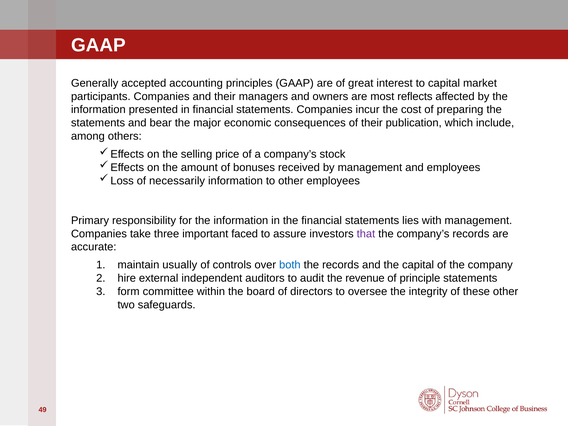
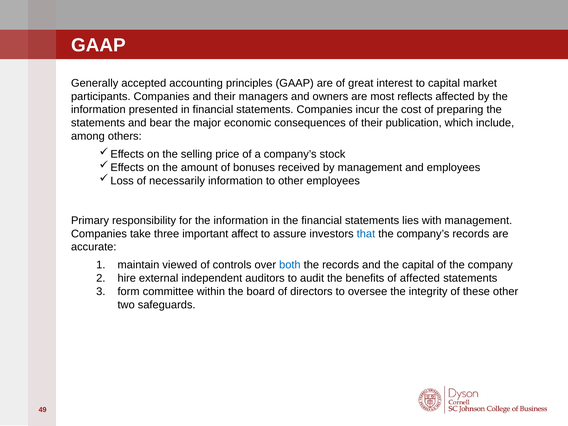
faced: faced -> affect (245, 234)
that colour: purple -> blue (366, 234)
usually: usually -> viewed (180, 265)
revenue: revenue -> benefits (365, 278)
of principle: principle -> affected (420, 278)
